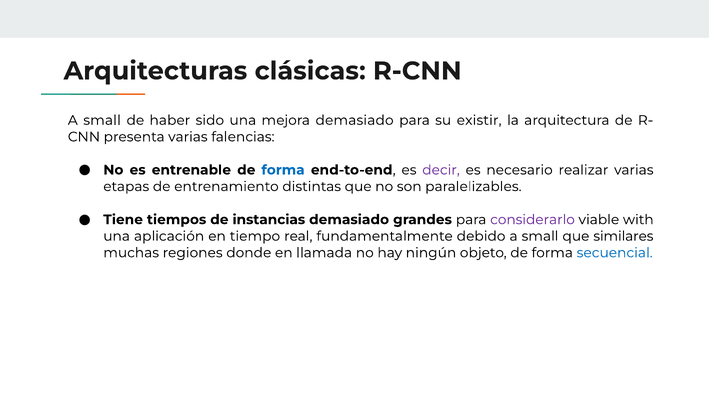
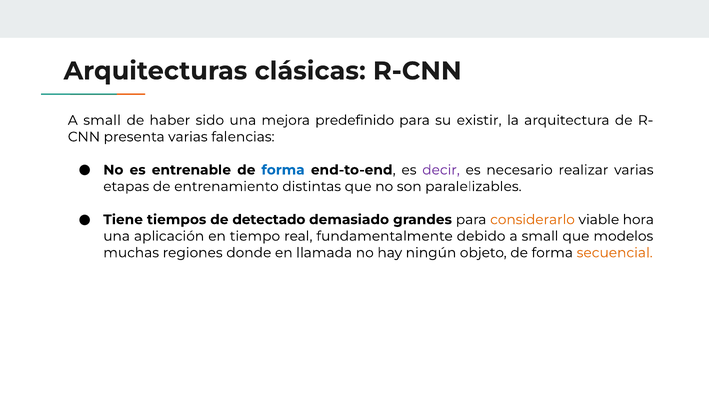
mejora demasiado: demasiado -> predefinido (355, 120)
instancias: instancias -> detectado (269, 220)
considerarlo colour: purple -> orange (532, 220)
with: with -> hora (638, 220)
similares: similares -> modelos (623, 236)
secuencial colour: blue -> orange (615, 253)
